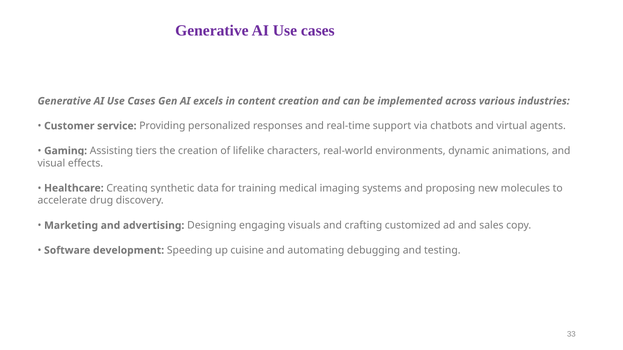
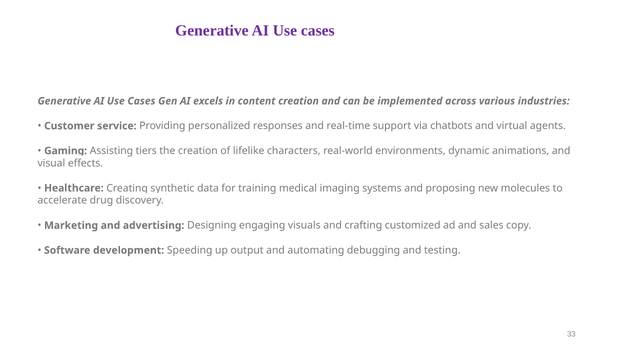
cuisine: cuisine -> output (247, 251)
